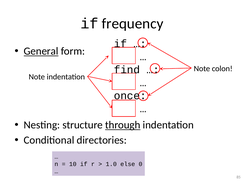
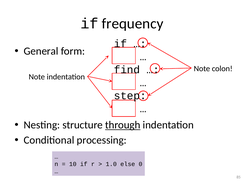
General underline: present -> none (41, 51)
once: once -> step (130, 96)
directories: directories -> processing (102, 140)
